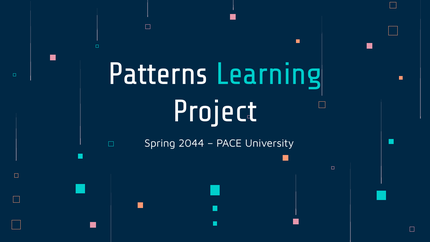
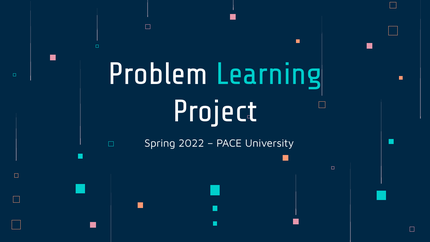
Patterns: Patterns -> Problem (158, 74)
2044: 2044 -> 2022 (191, 143)
